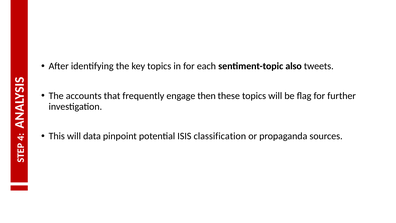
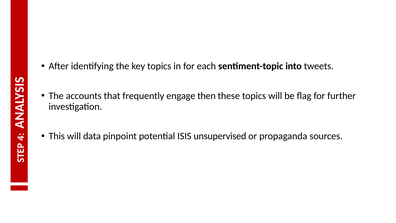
also: also -> into (294, 66)
classification: classification -> unsupervised (220, 136)
